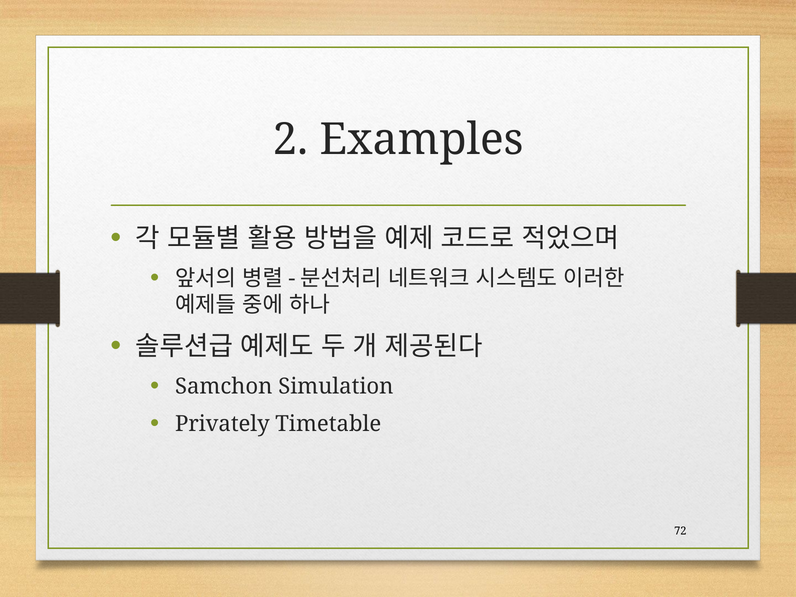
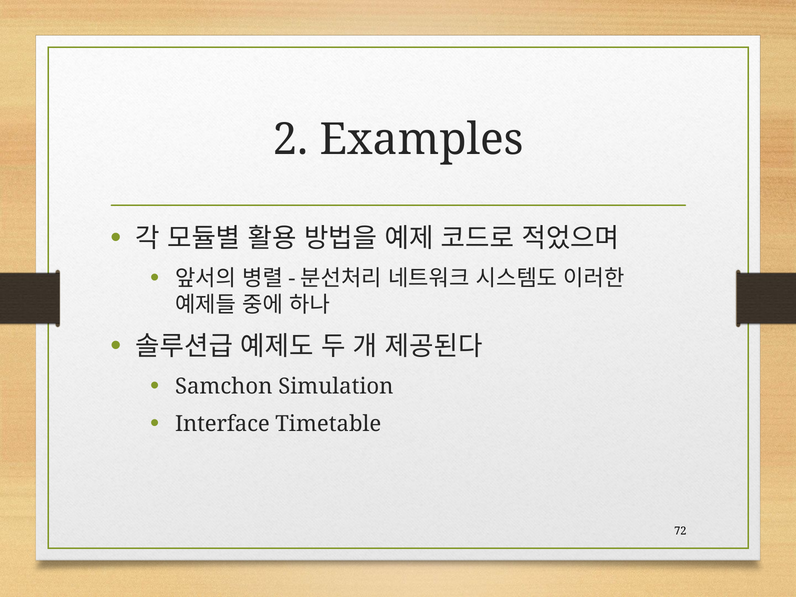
Privately: Privately -> Interface (222, 424)
